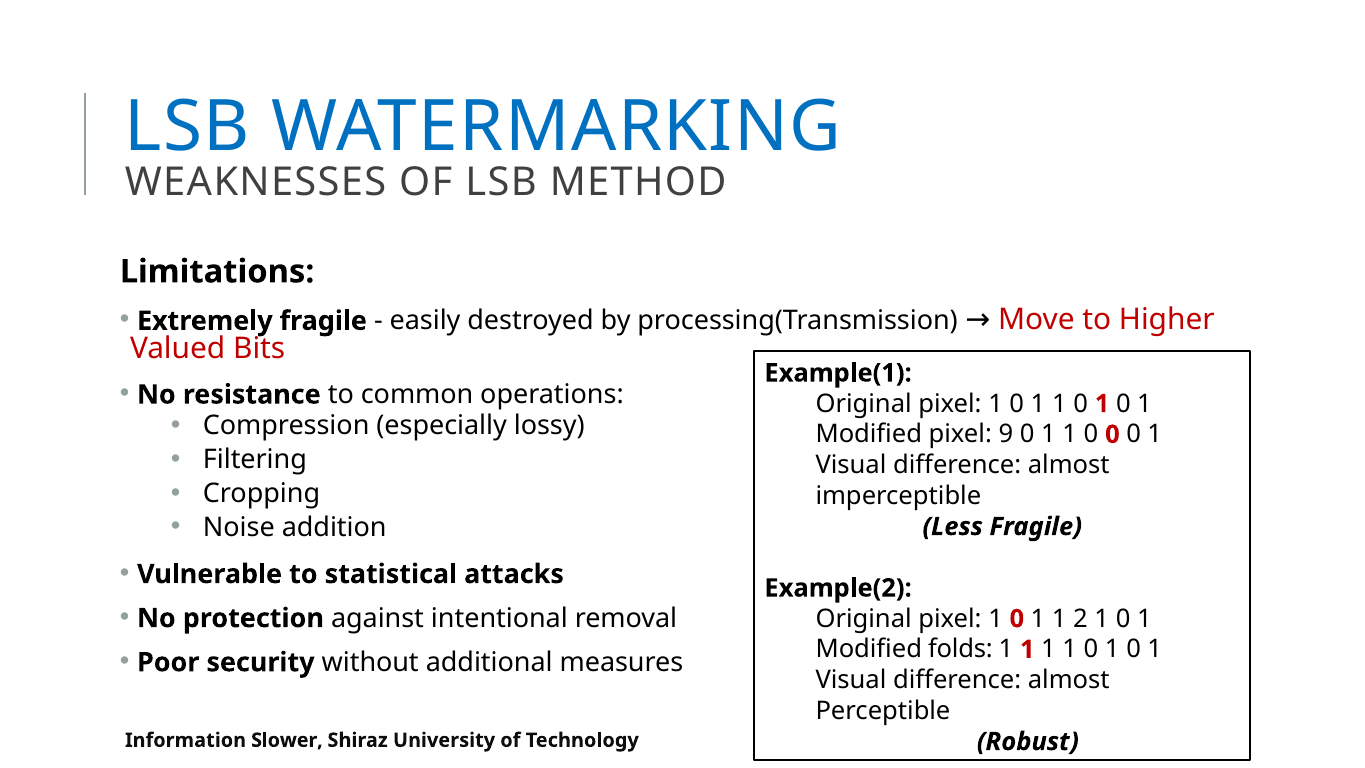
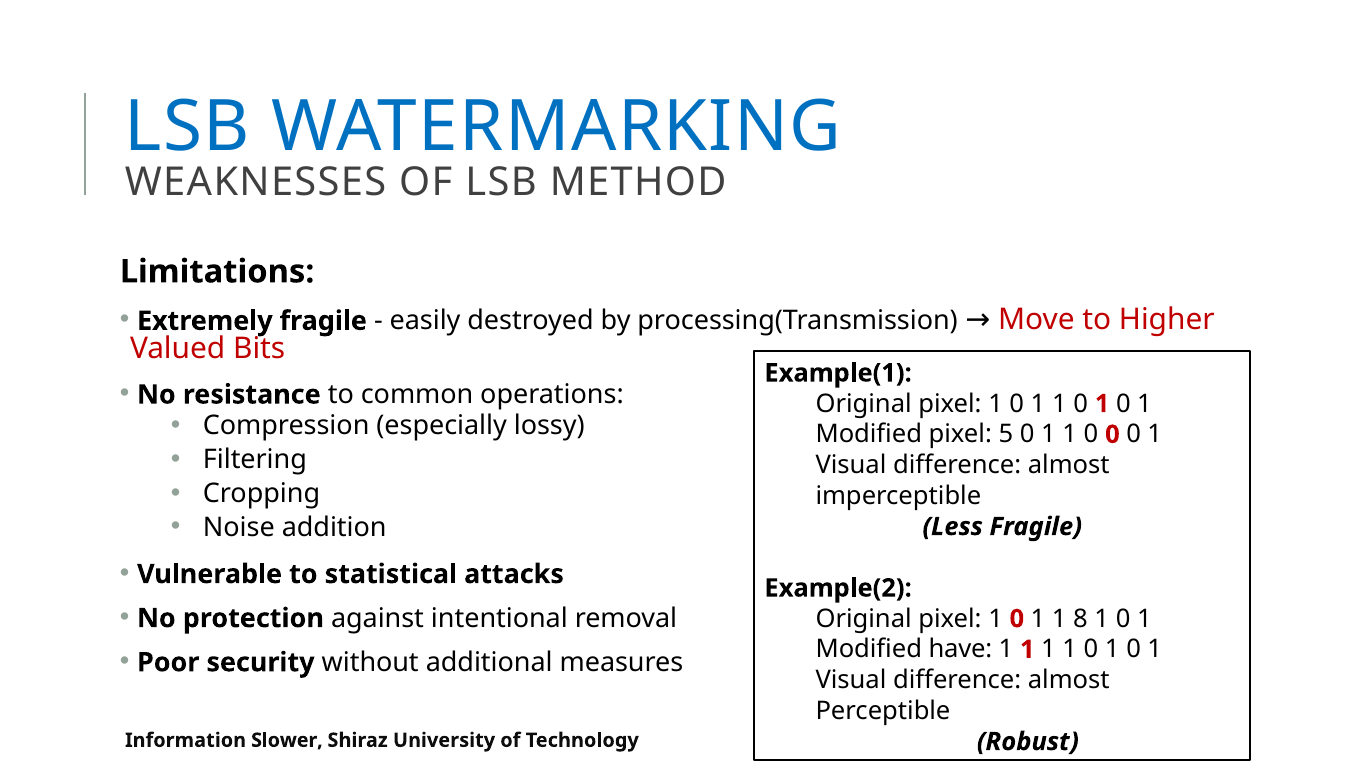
9: 9 -> 5 (1006, 434)
2: 2 -> 8 (1080, 619)
folds: folds -> have (960, 649)
